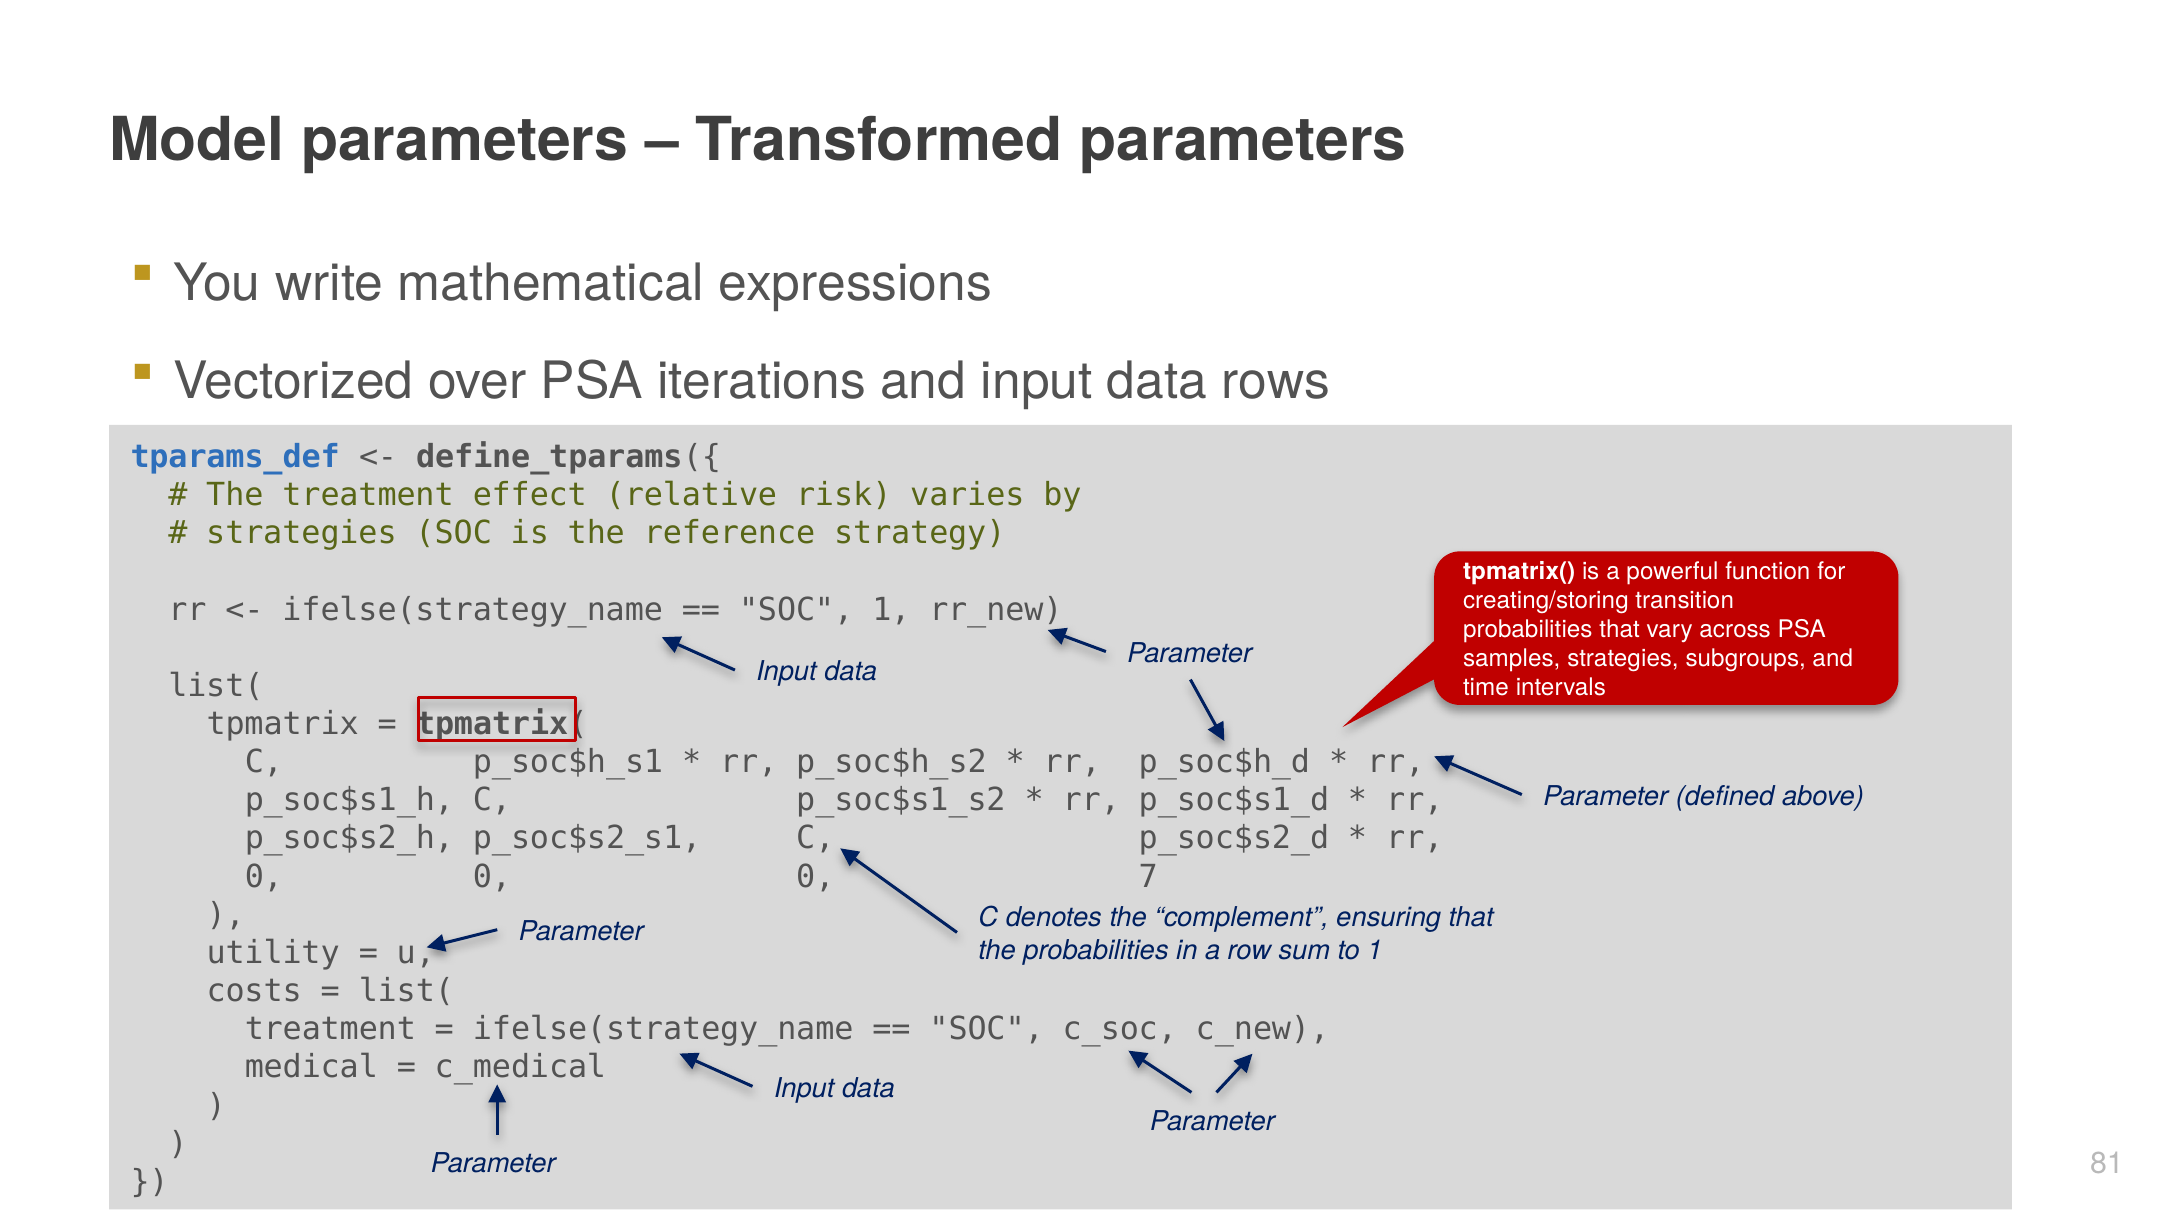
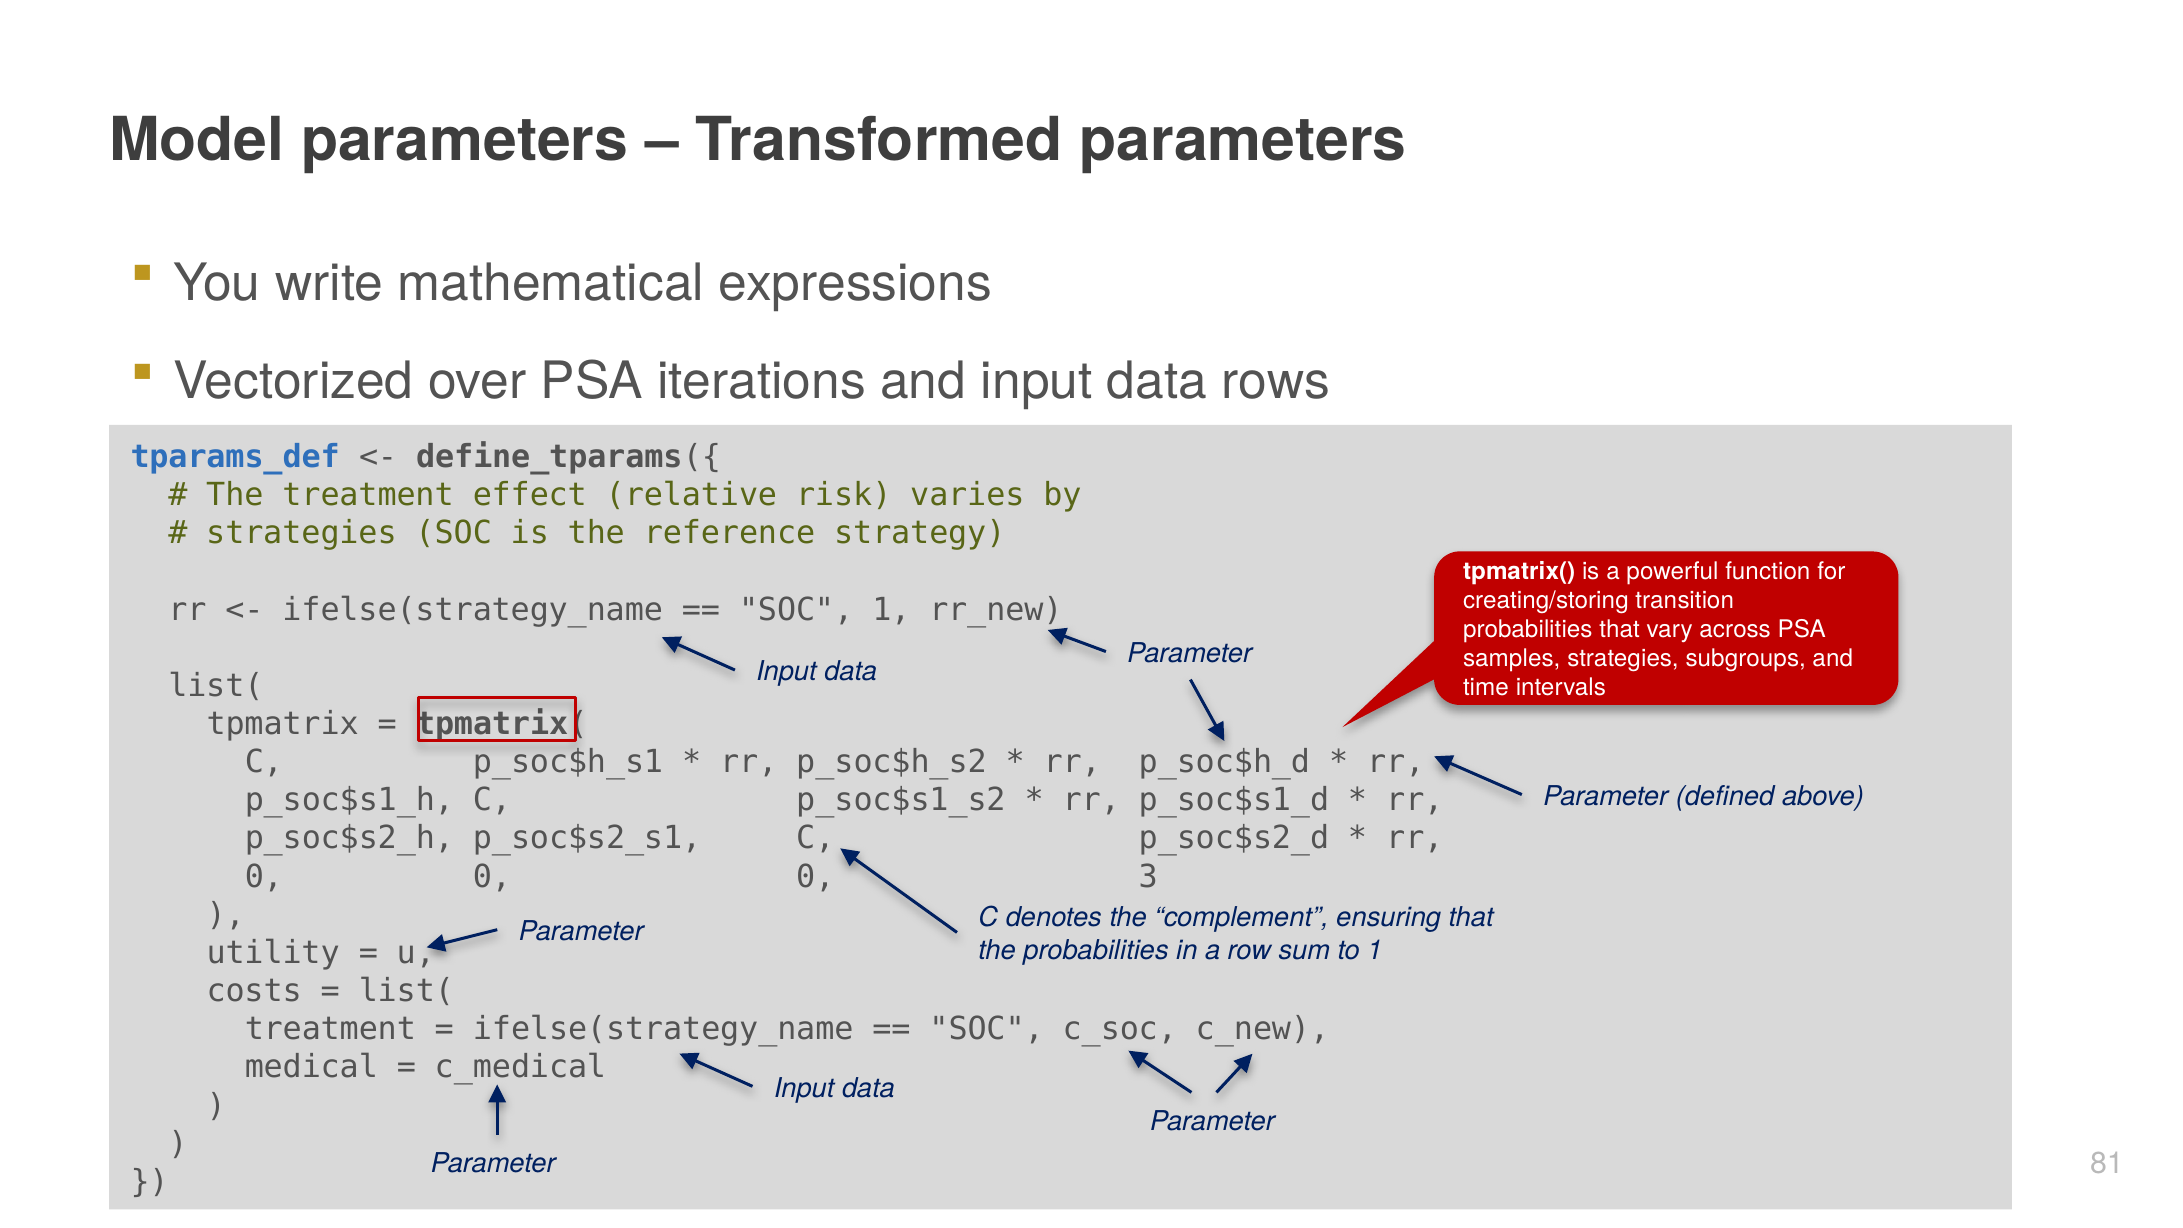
7: 7 -> 3 (1148, 877)
